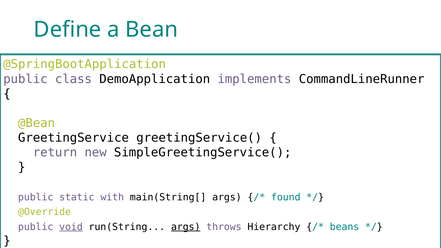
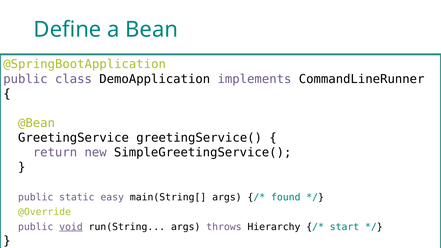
with: with -> easy (112, 197)
args underline: present -> none (186, 227)
beans: beans -> start (345, 227)
